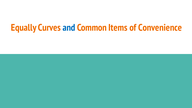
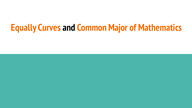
and colour: blue -> black (69, 28)
Items: Items -> Major (118, 28)
Convenience: Convenience -> Mathematics (160, 28)
